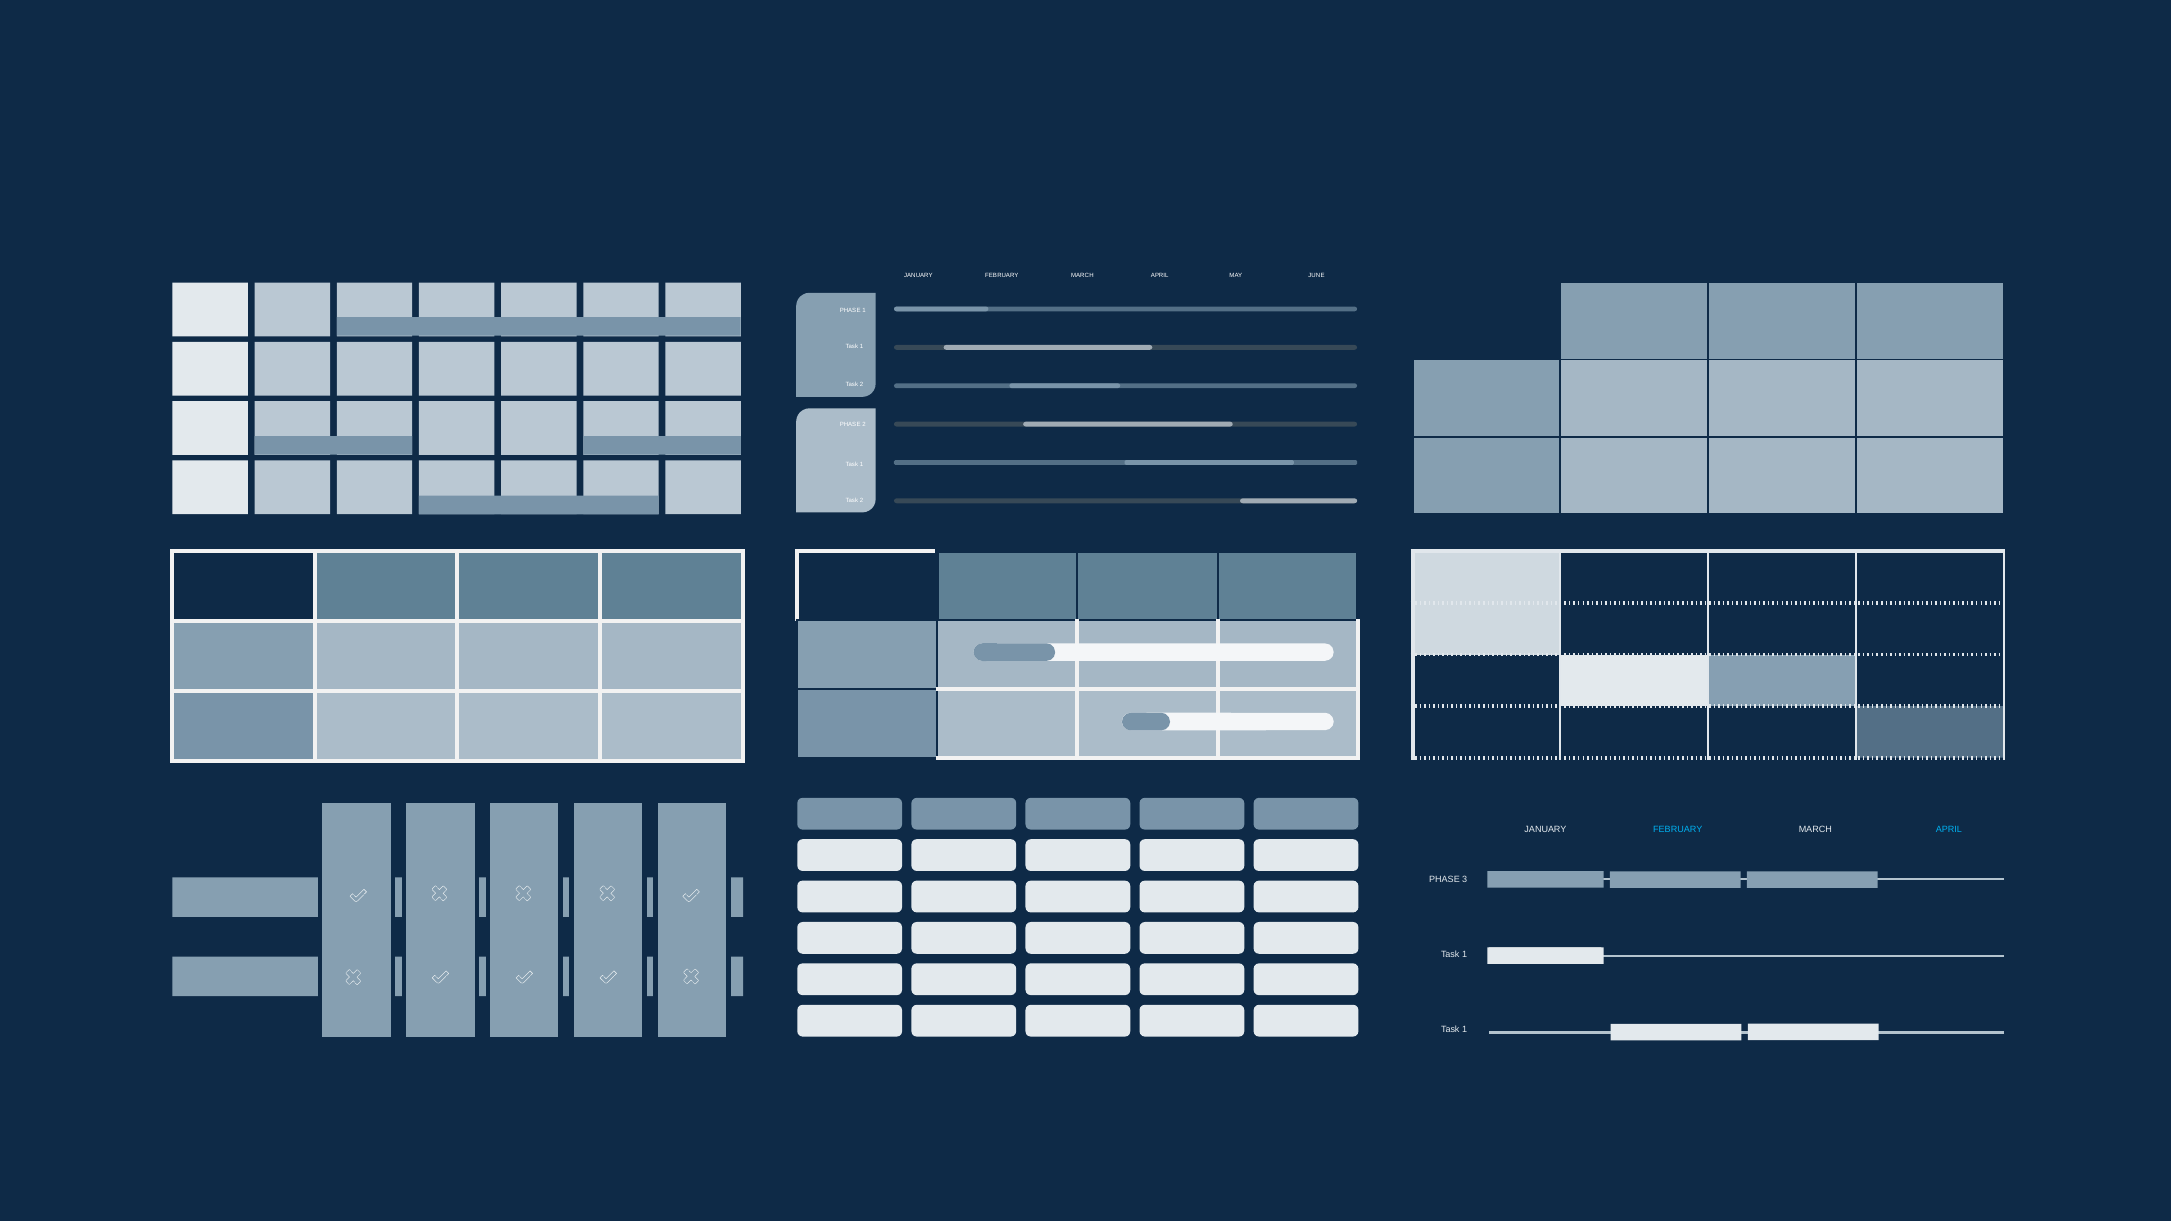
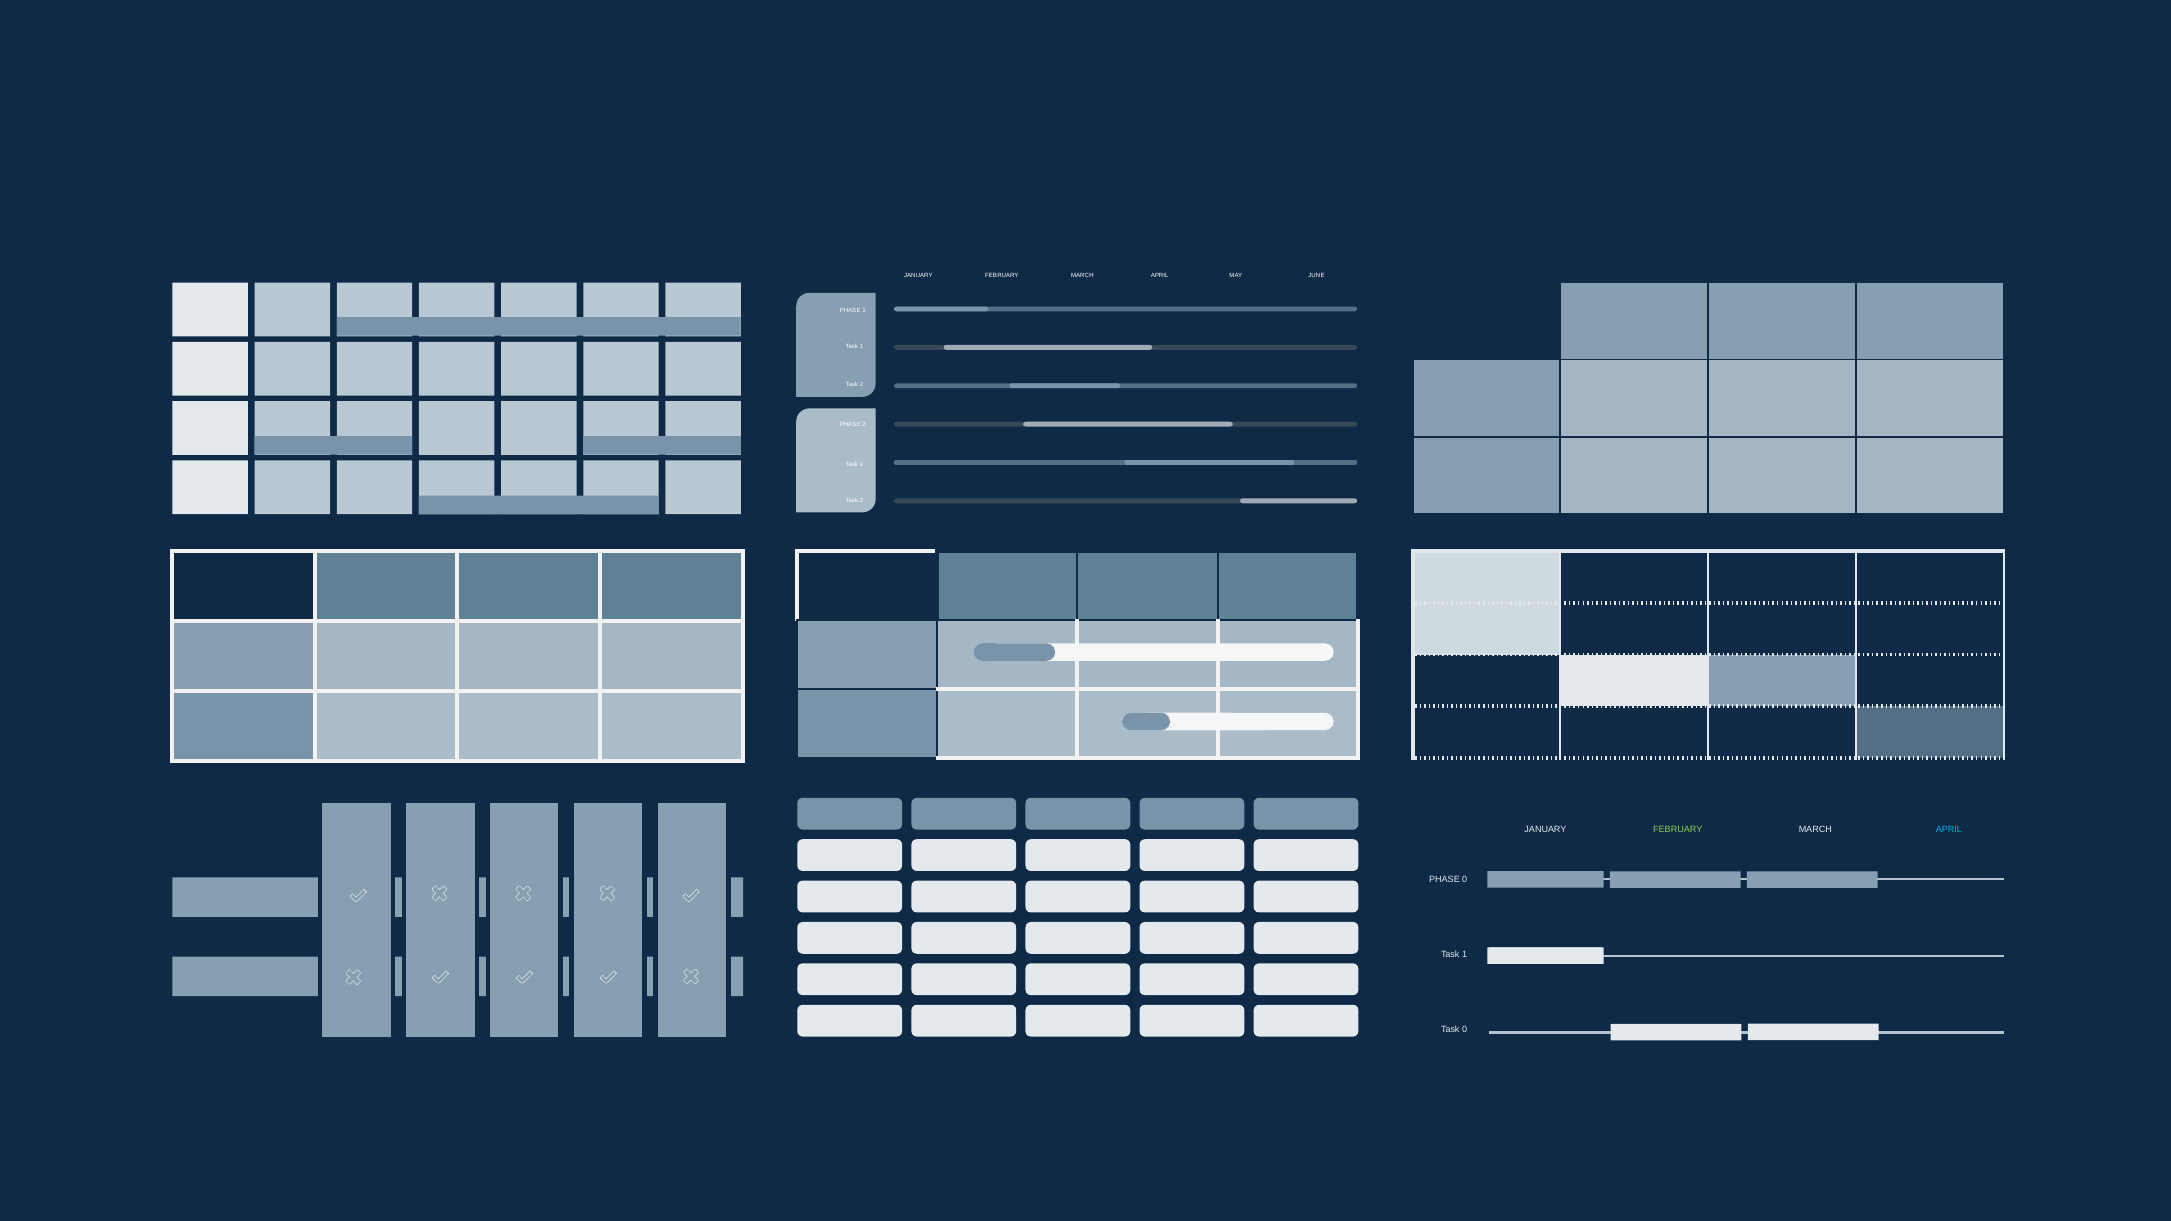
FEBRUARY colour: light blue -> light green (1678, 830)
PHASE 3: 3 -> 0 (1465, 880)
1: 1 -> 0 (1465, 1030)
